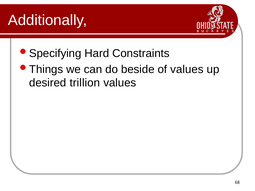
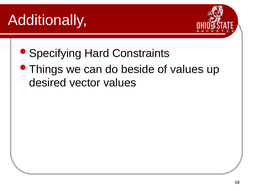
trillion: trillion -> vector (85, 83)
